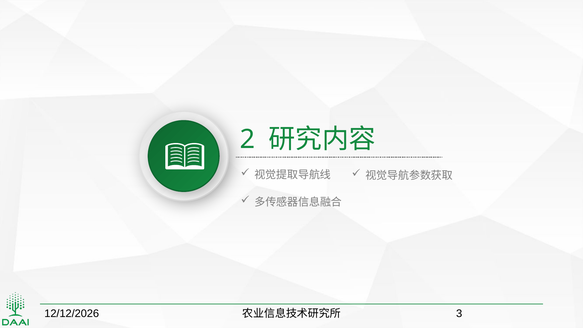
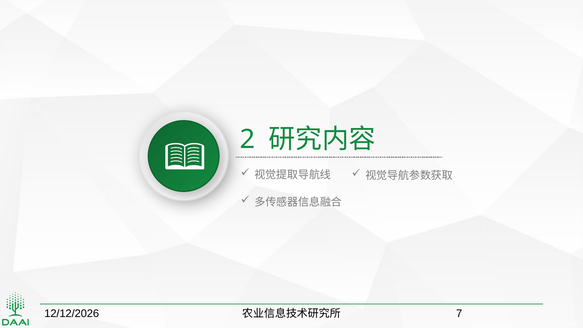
3: 3 -> 7 (459, 313)
